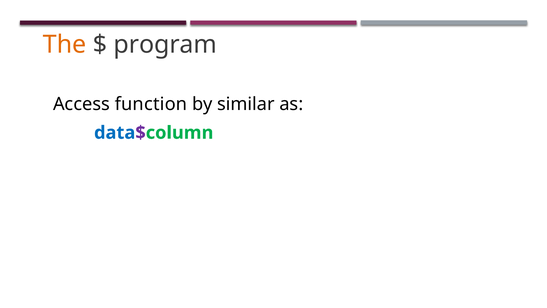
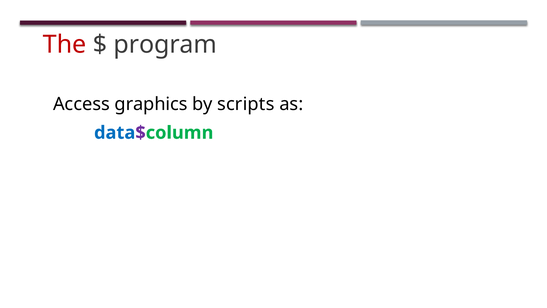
The colour: orange -> red (65, 45)
function: function -> graphics (151, 104)
similar: similar -> scripts (246, 104)
